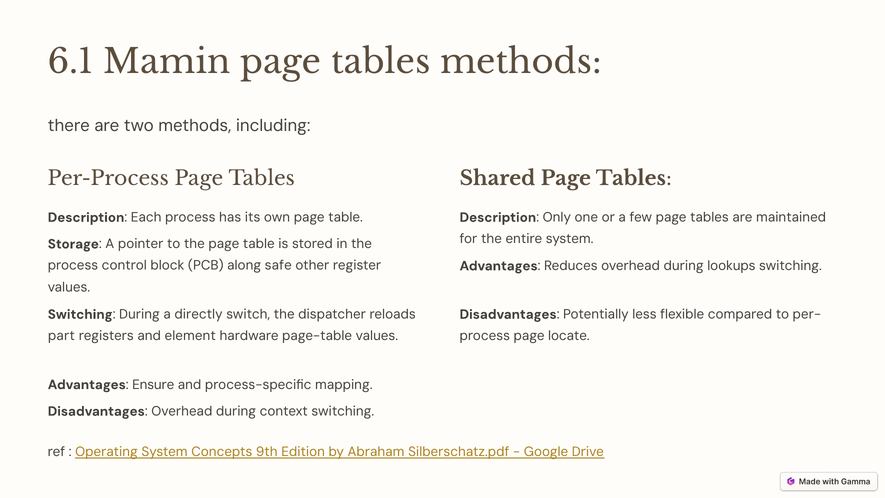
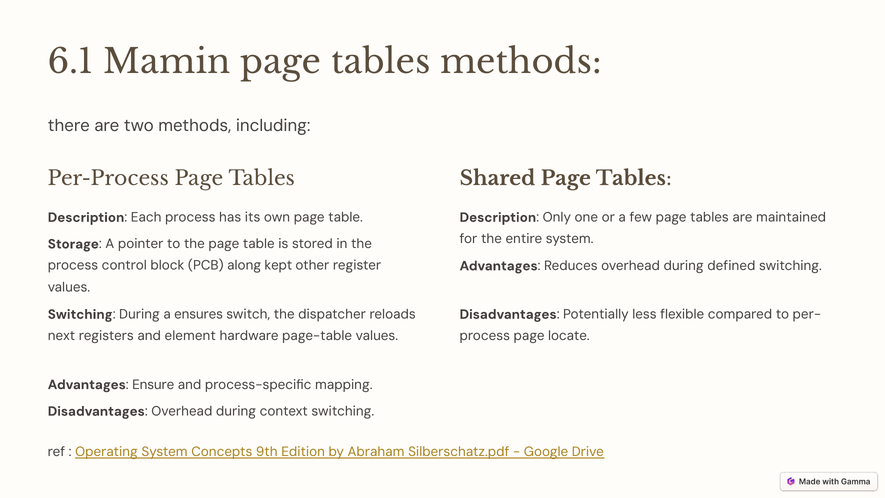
lookups: lookups -> defined (731, 266)
safe: safe -> kept (278, 265)
directly: directly -> ensures (199, 314)
part: part -> next (61, 336)
